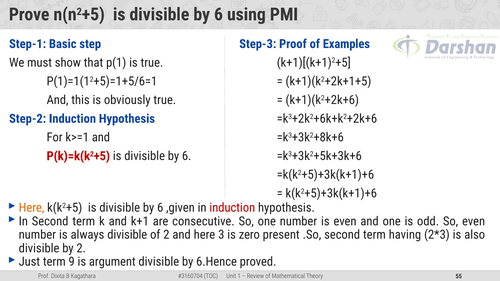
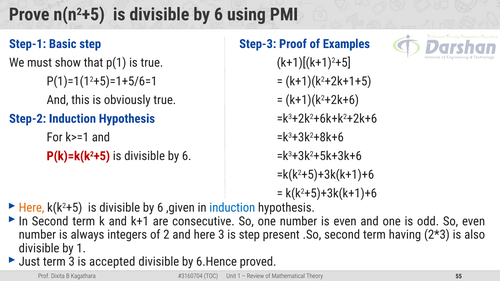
induction colour: red -> blue (232, 208)
always divisible: divisible -> integers (127, 235)
is zero: zero -> step (249, 235)
by 2: 2 -> 1 (81, 248)
term 9: 9 -> 3 (72, 262)
argument: argument -> accepted (112, 262)
